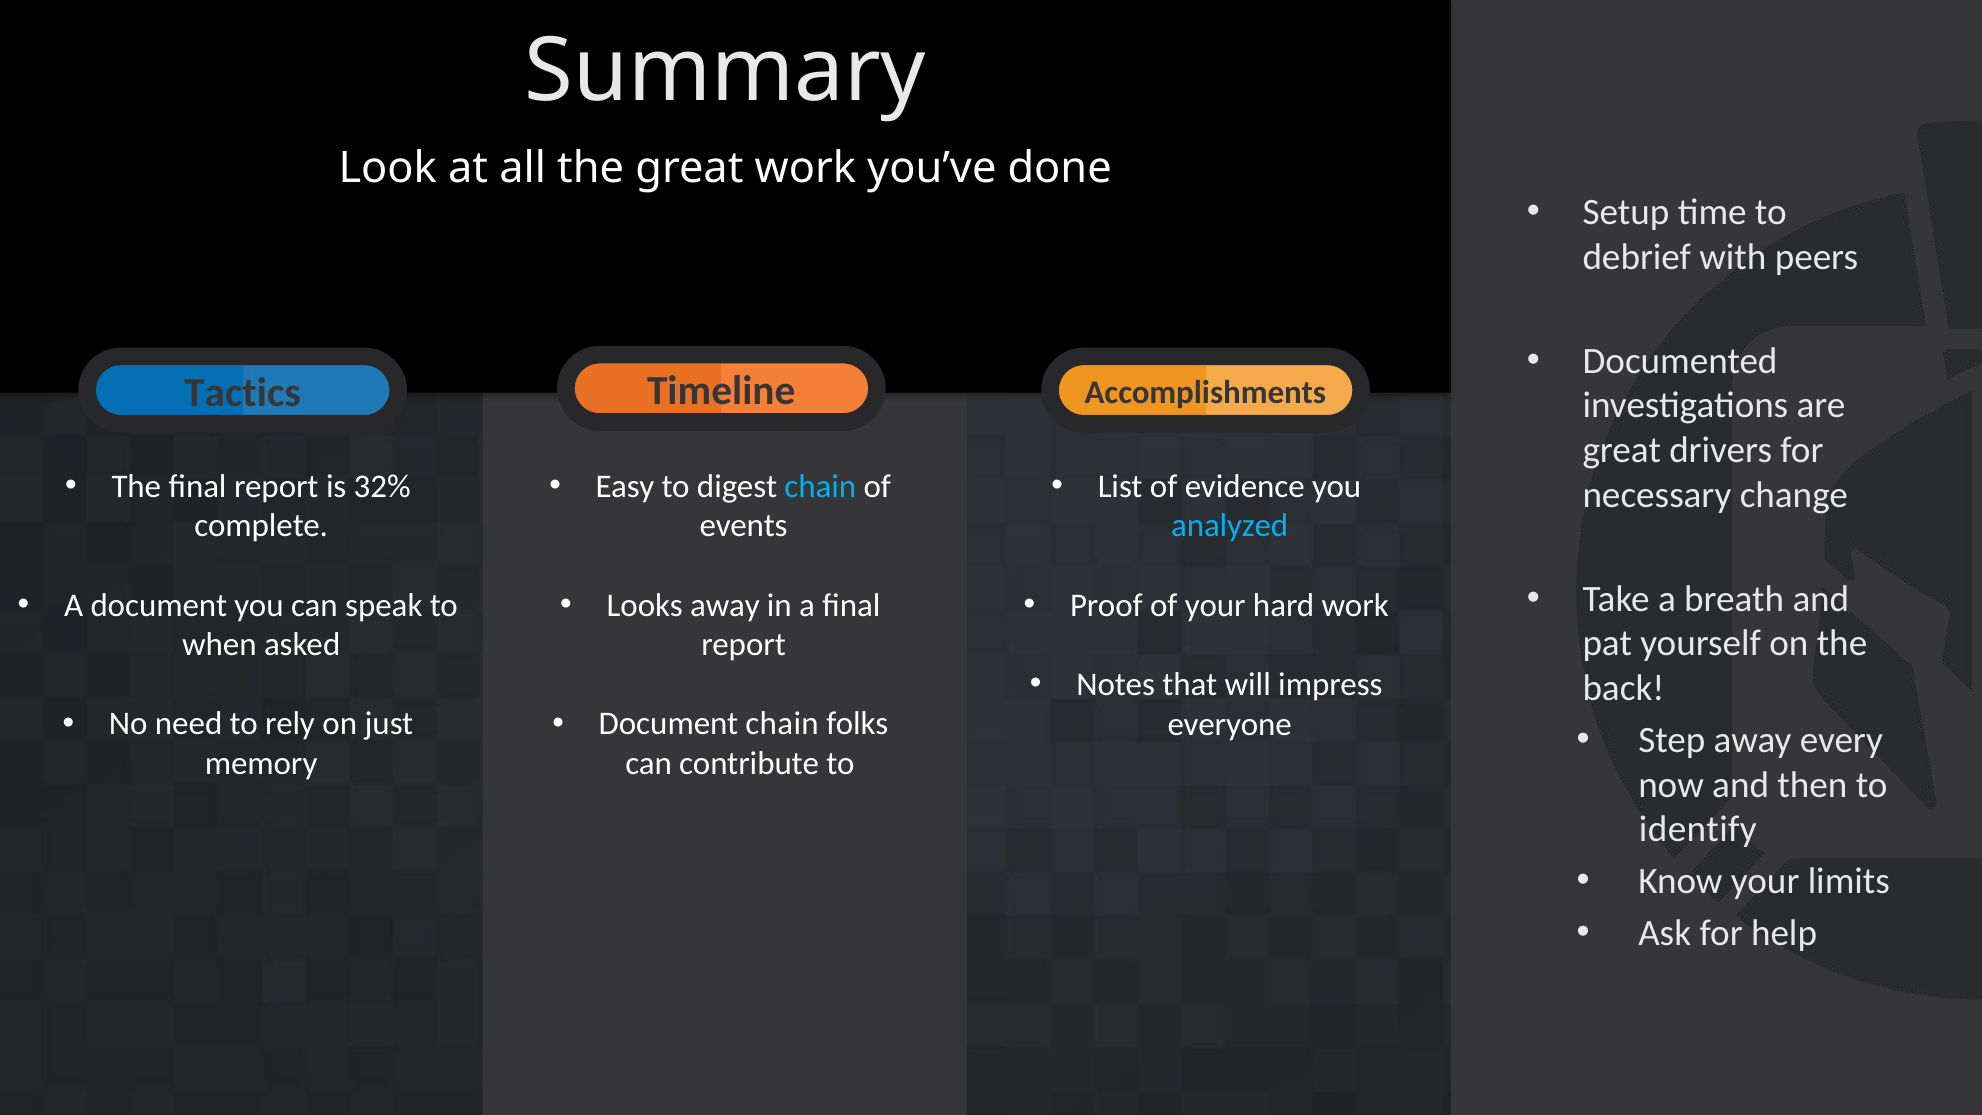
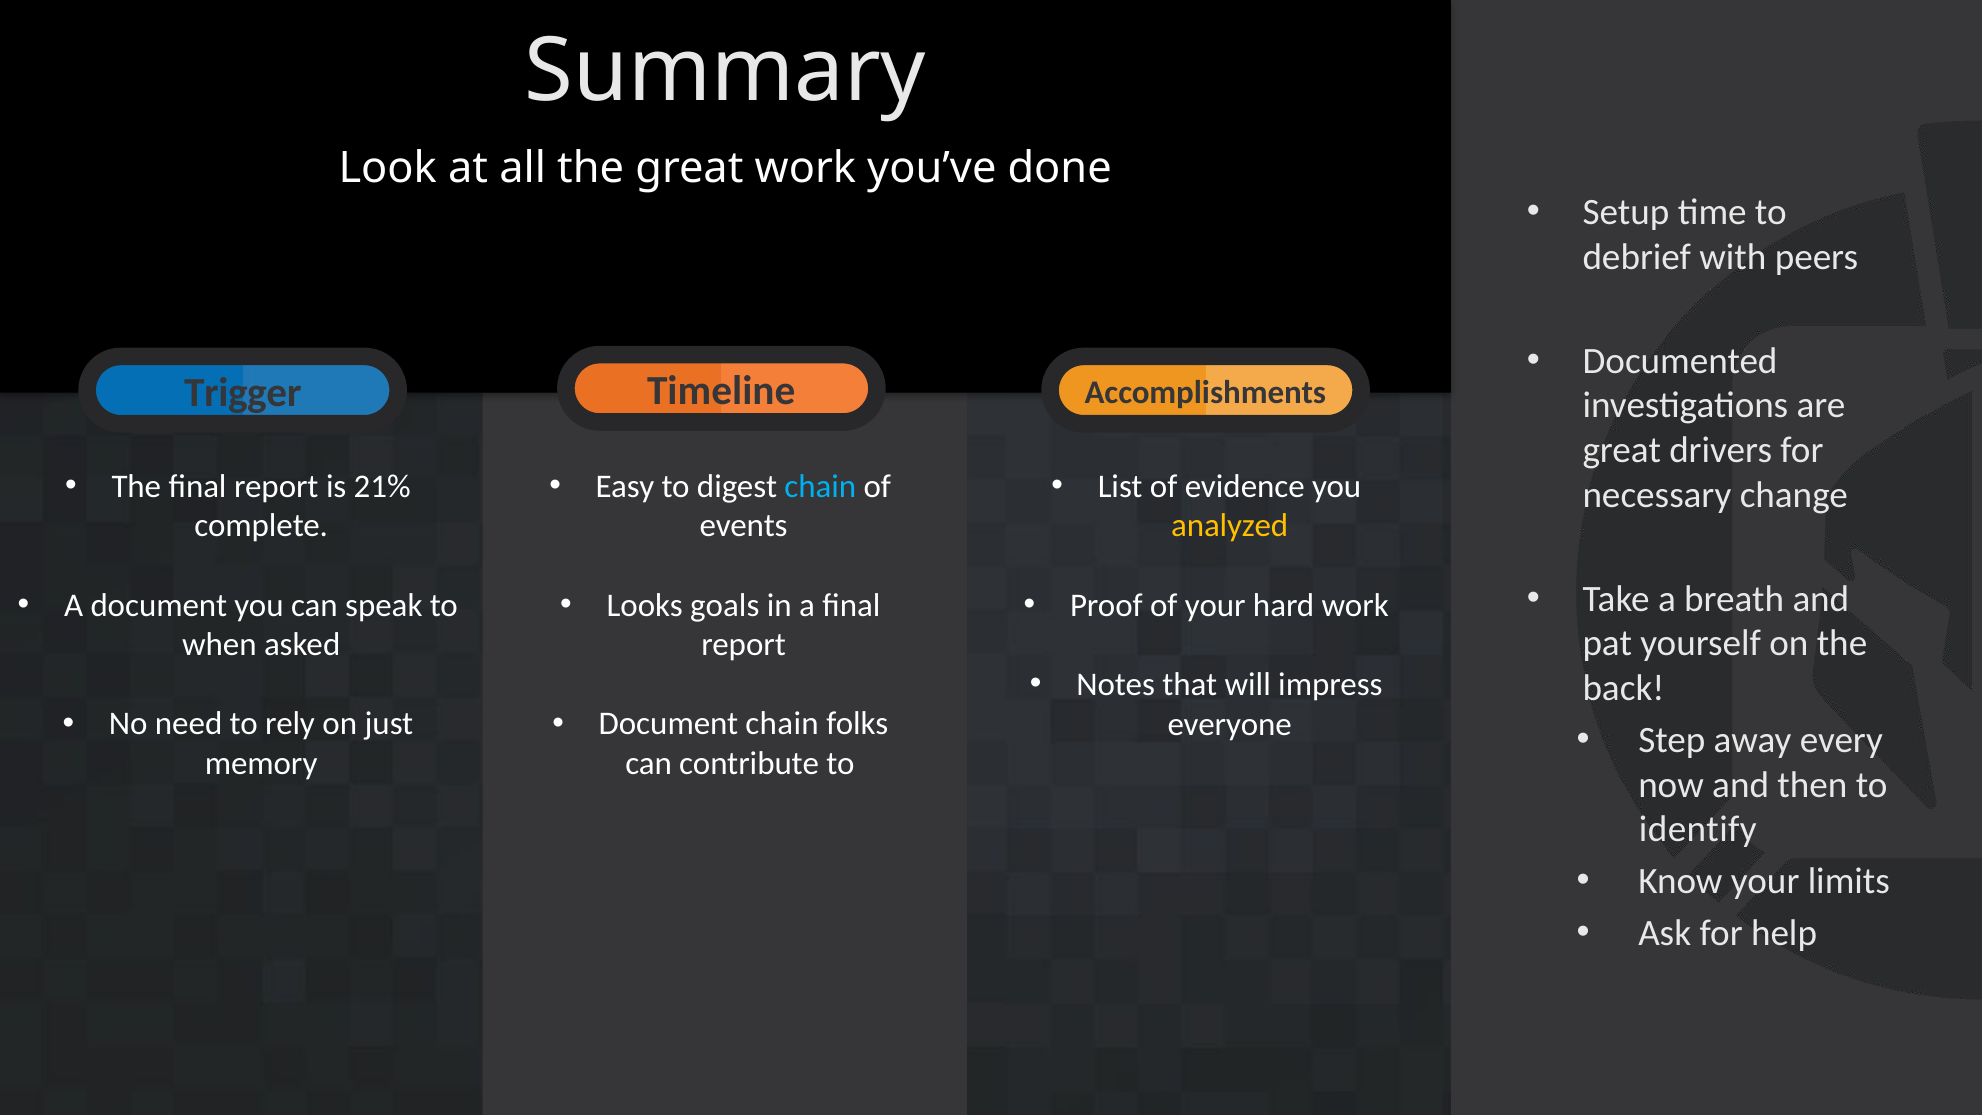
Tactics: Tactics -> Trigger (243, 393)
32%: 32% -> 21% (382, 486)
analyzed colour: light blue -> yellow (1230, 526)
Looks away: away -> goals (725, 605)
